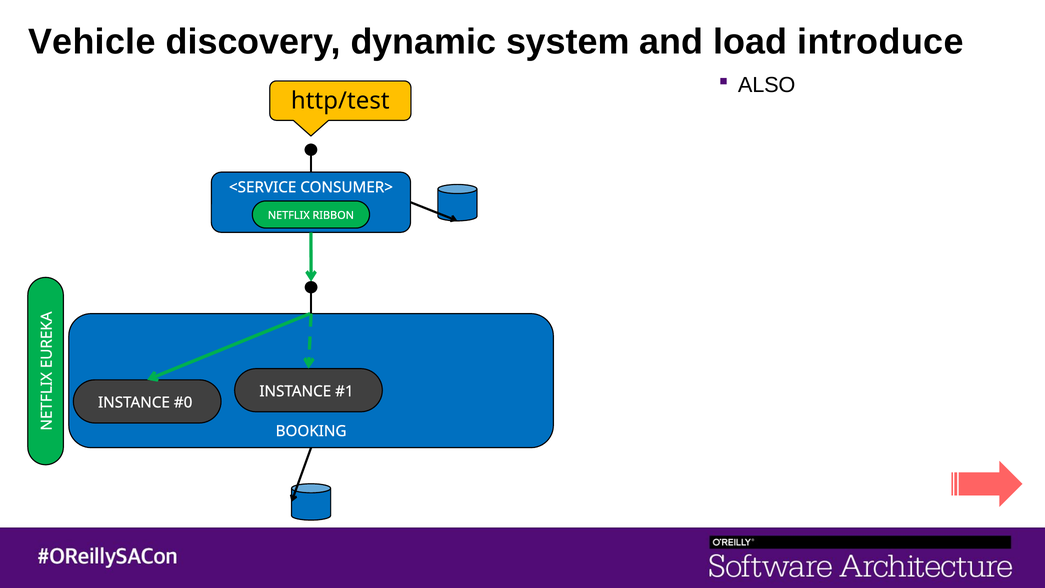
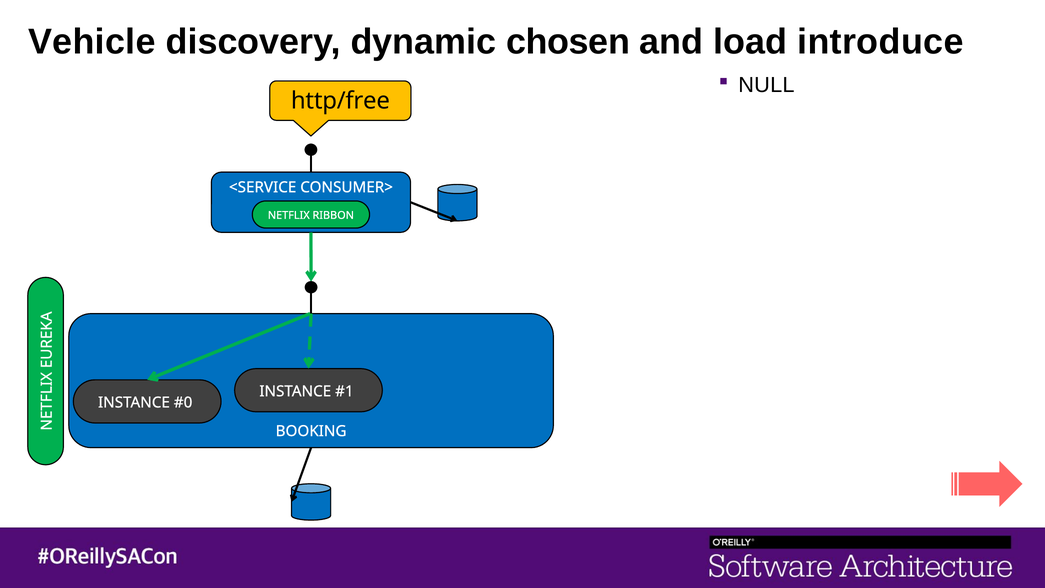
system: system -> chosen (568, 42)
ALSO: ALSO -> NULL (766, 85)
http/test: http/test -> http/free (340, 101)
